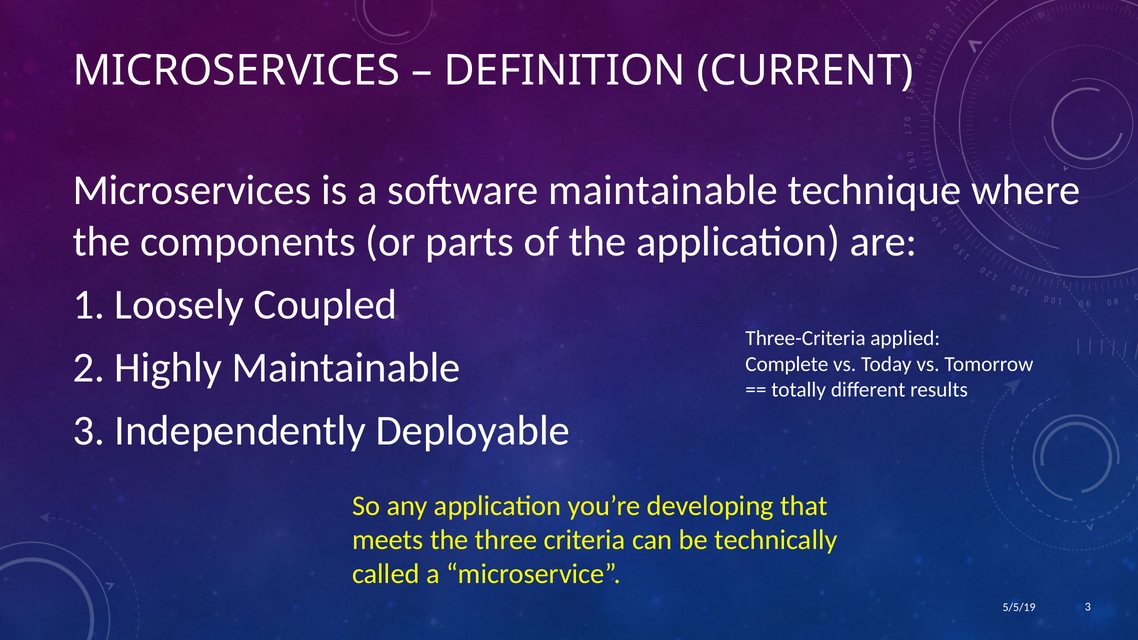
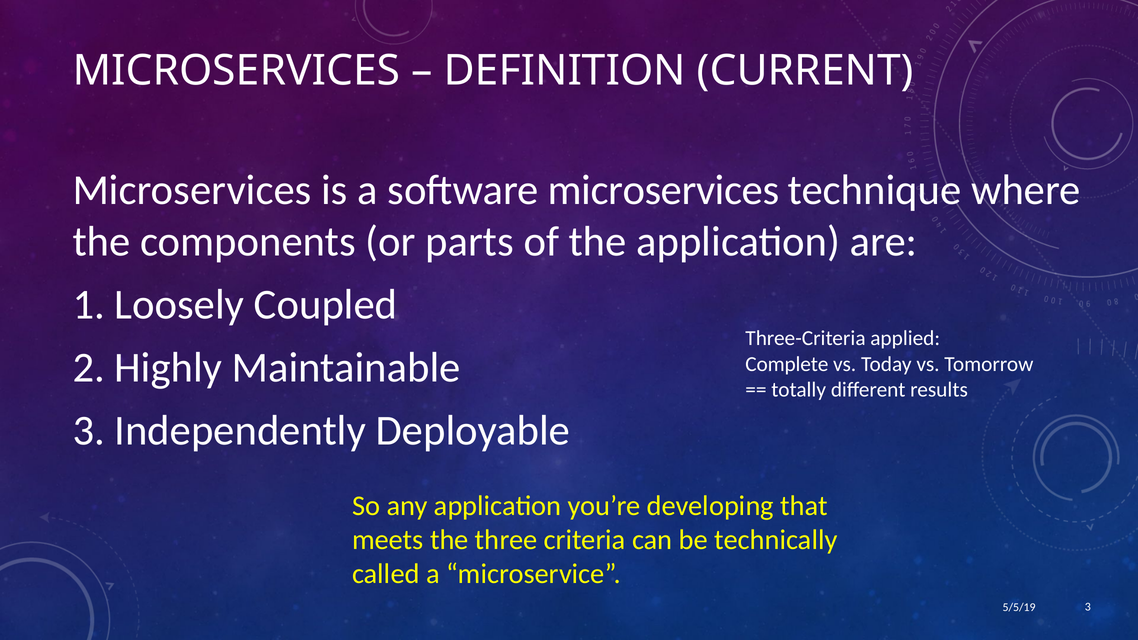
software maintainable: maintainable -> microservices (663, 190)
